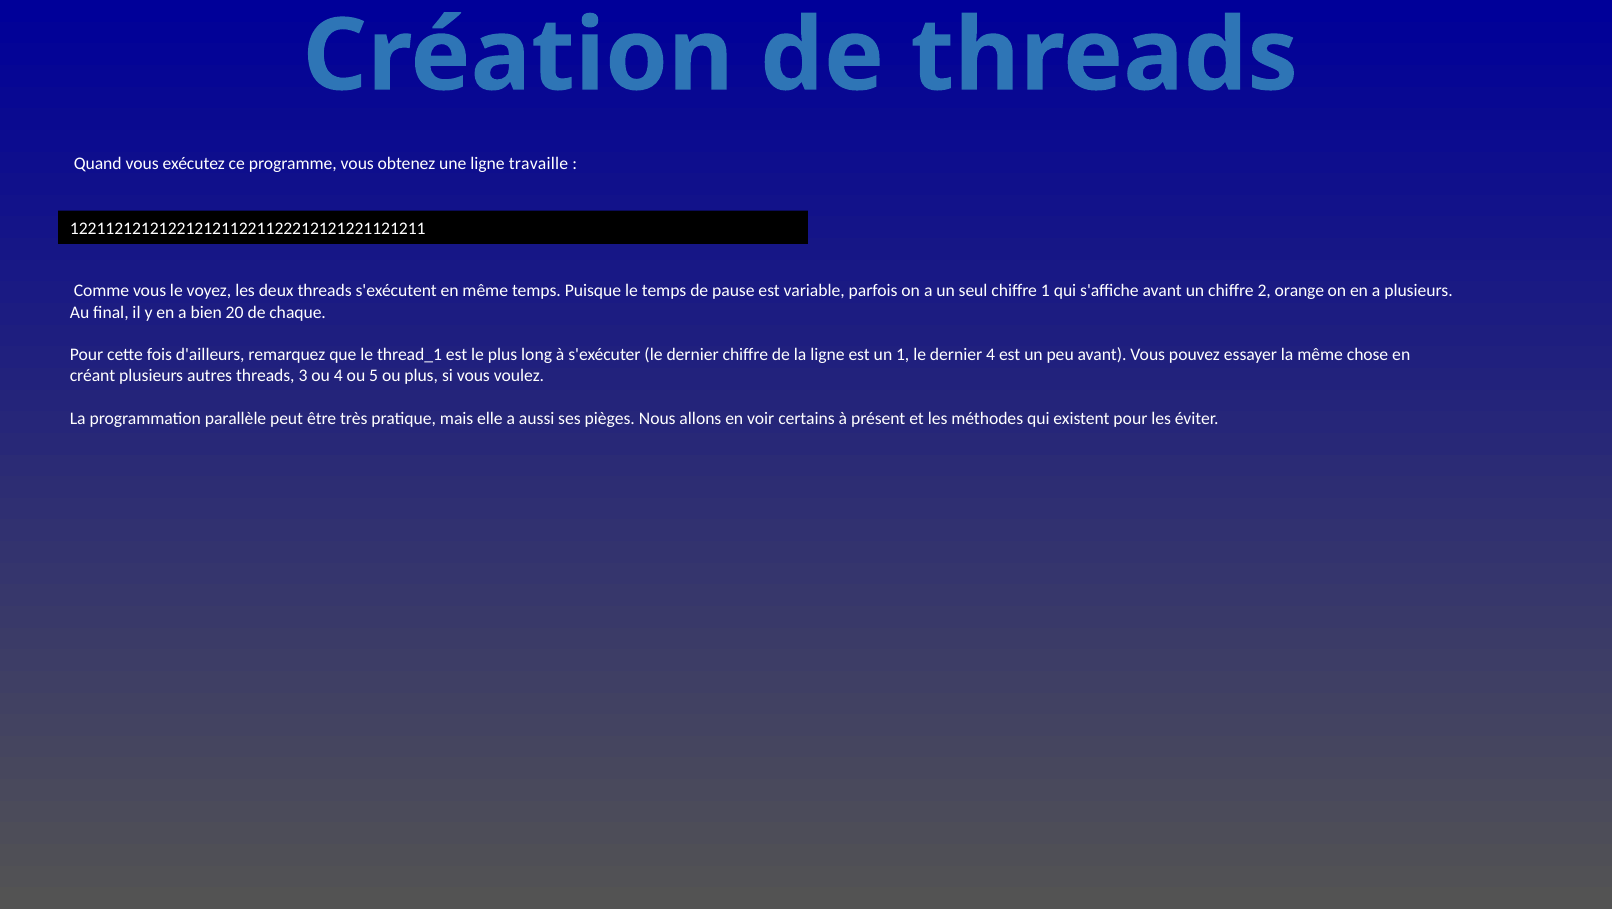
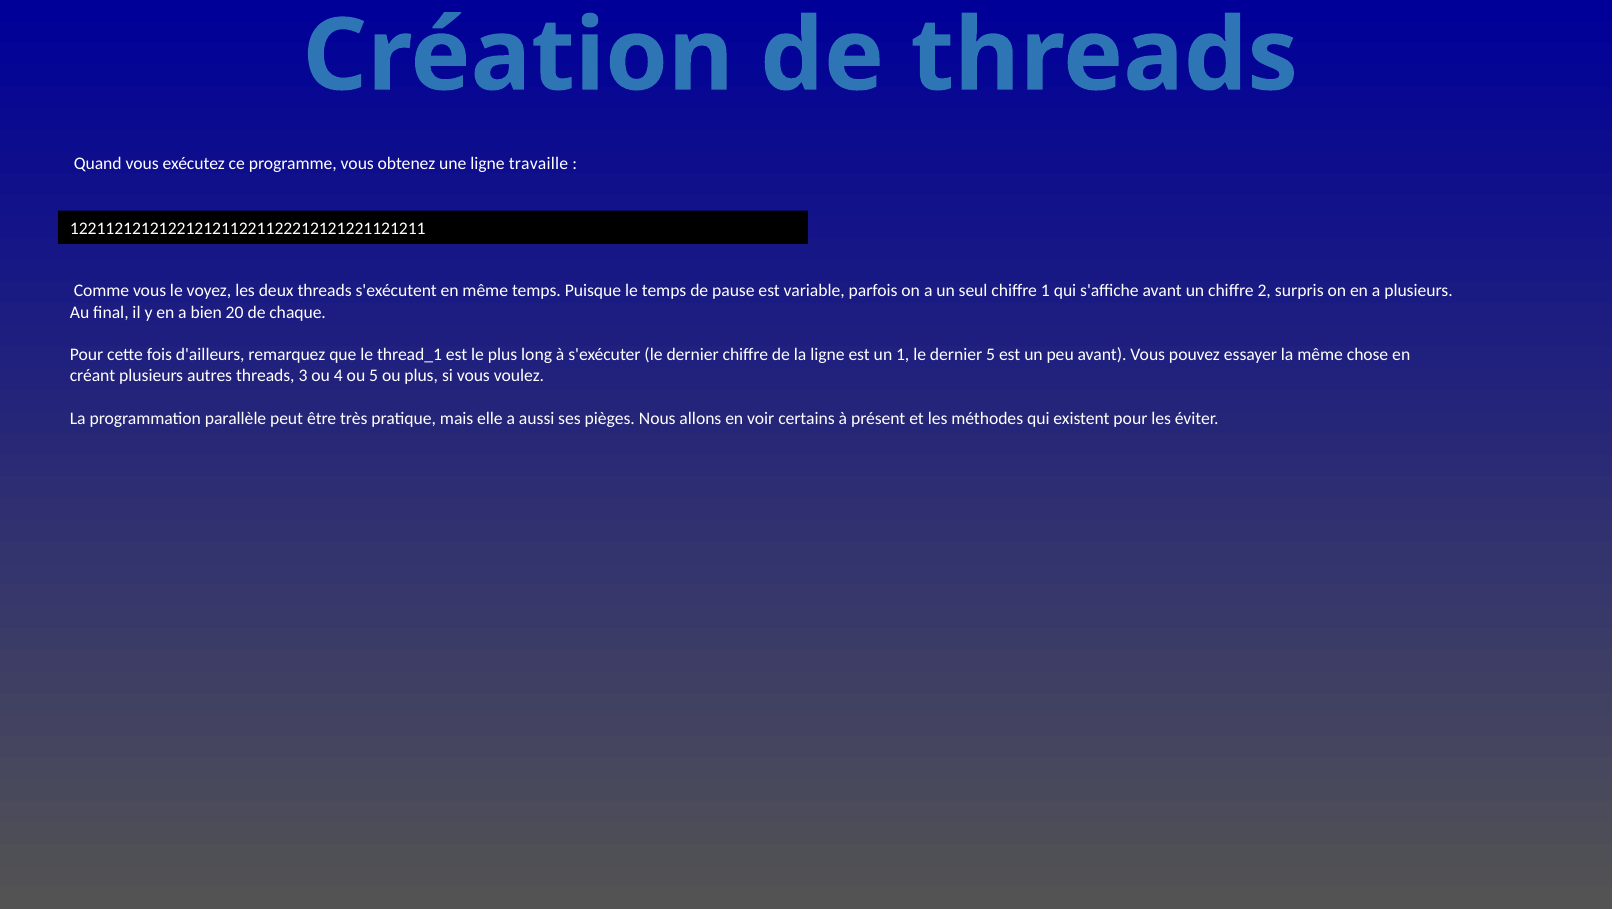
orange: orange -> surpris (1299, 291)
dernier 4: 4 -> 5 (991, 355)
